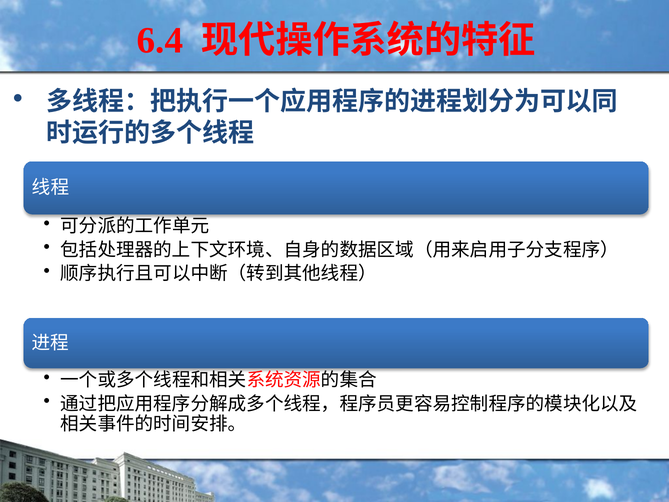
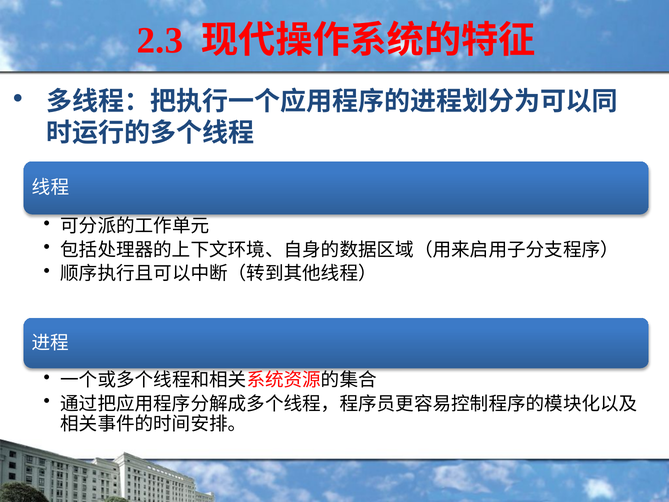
6.4: 6.4 -> 2.3 (160, 40)
